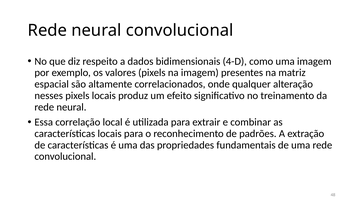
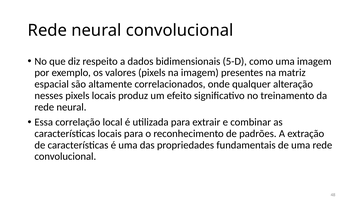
4-D: 4-D -> 5-D (235, 61)
